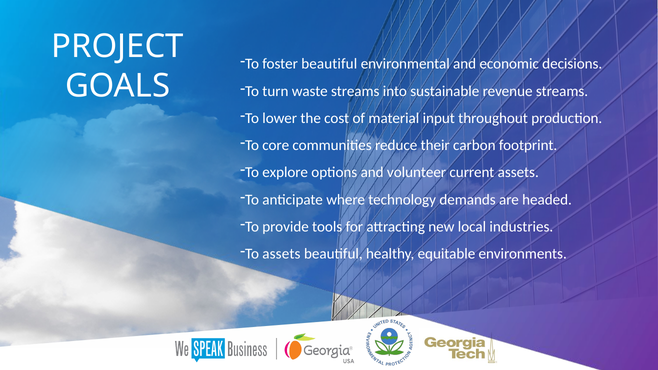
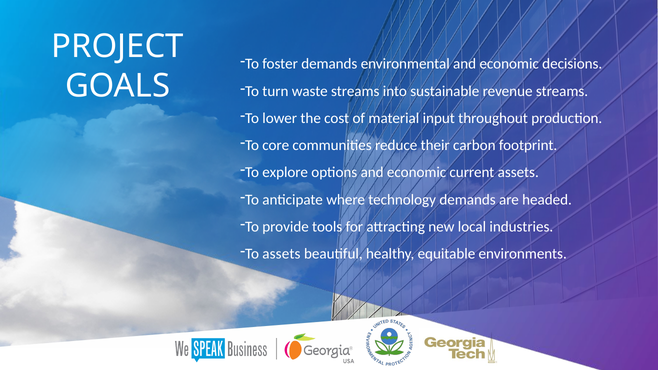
foster beautiful: beautiful -> demands (329, 64)
options and volunteer: volunteer -> economic (417, 172)
